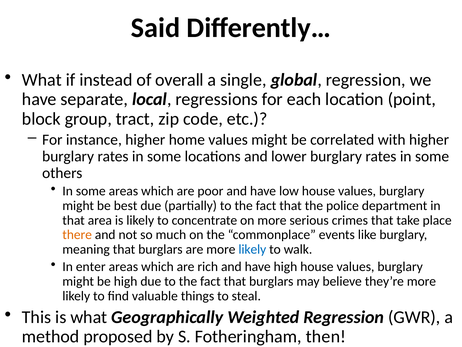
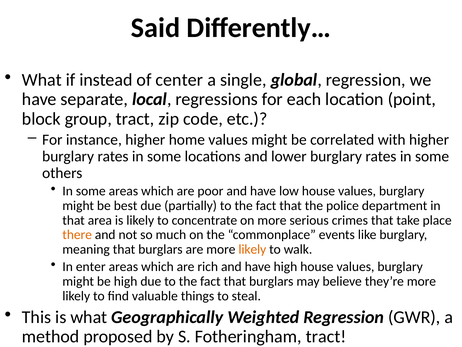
overall: overall -> center (179, 80)
likely colour: blue -> orange (252, 249)
Fotheringham then: then -> tract (326, 336)
